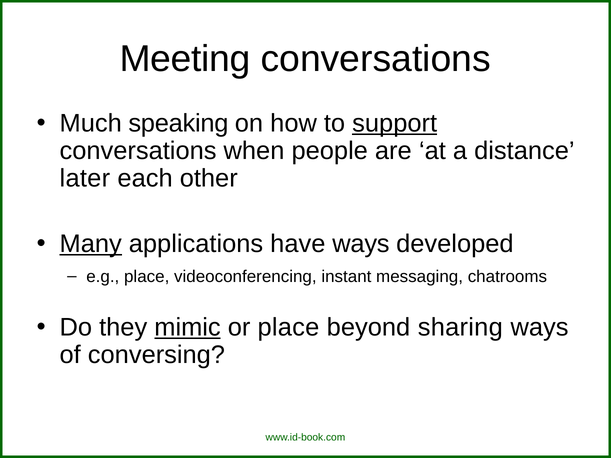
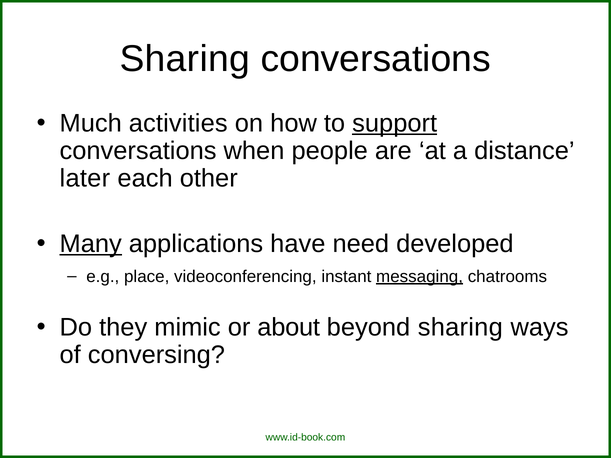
Meeting: Meeting -> Sharing (185, 59)
speaking: speaking -> activities (178, 124)
have ways: ways -> need (361, 244)
messaging underline: none -> present (420, 277)
mimic underline: present -> none (188, 327)
or place: place -> about (289, 327)
